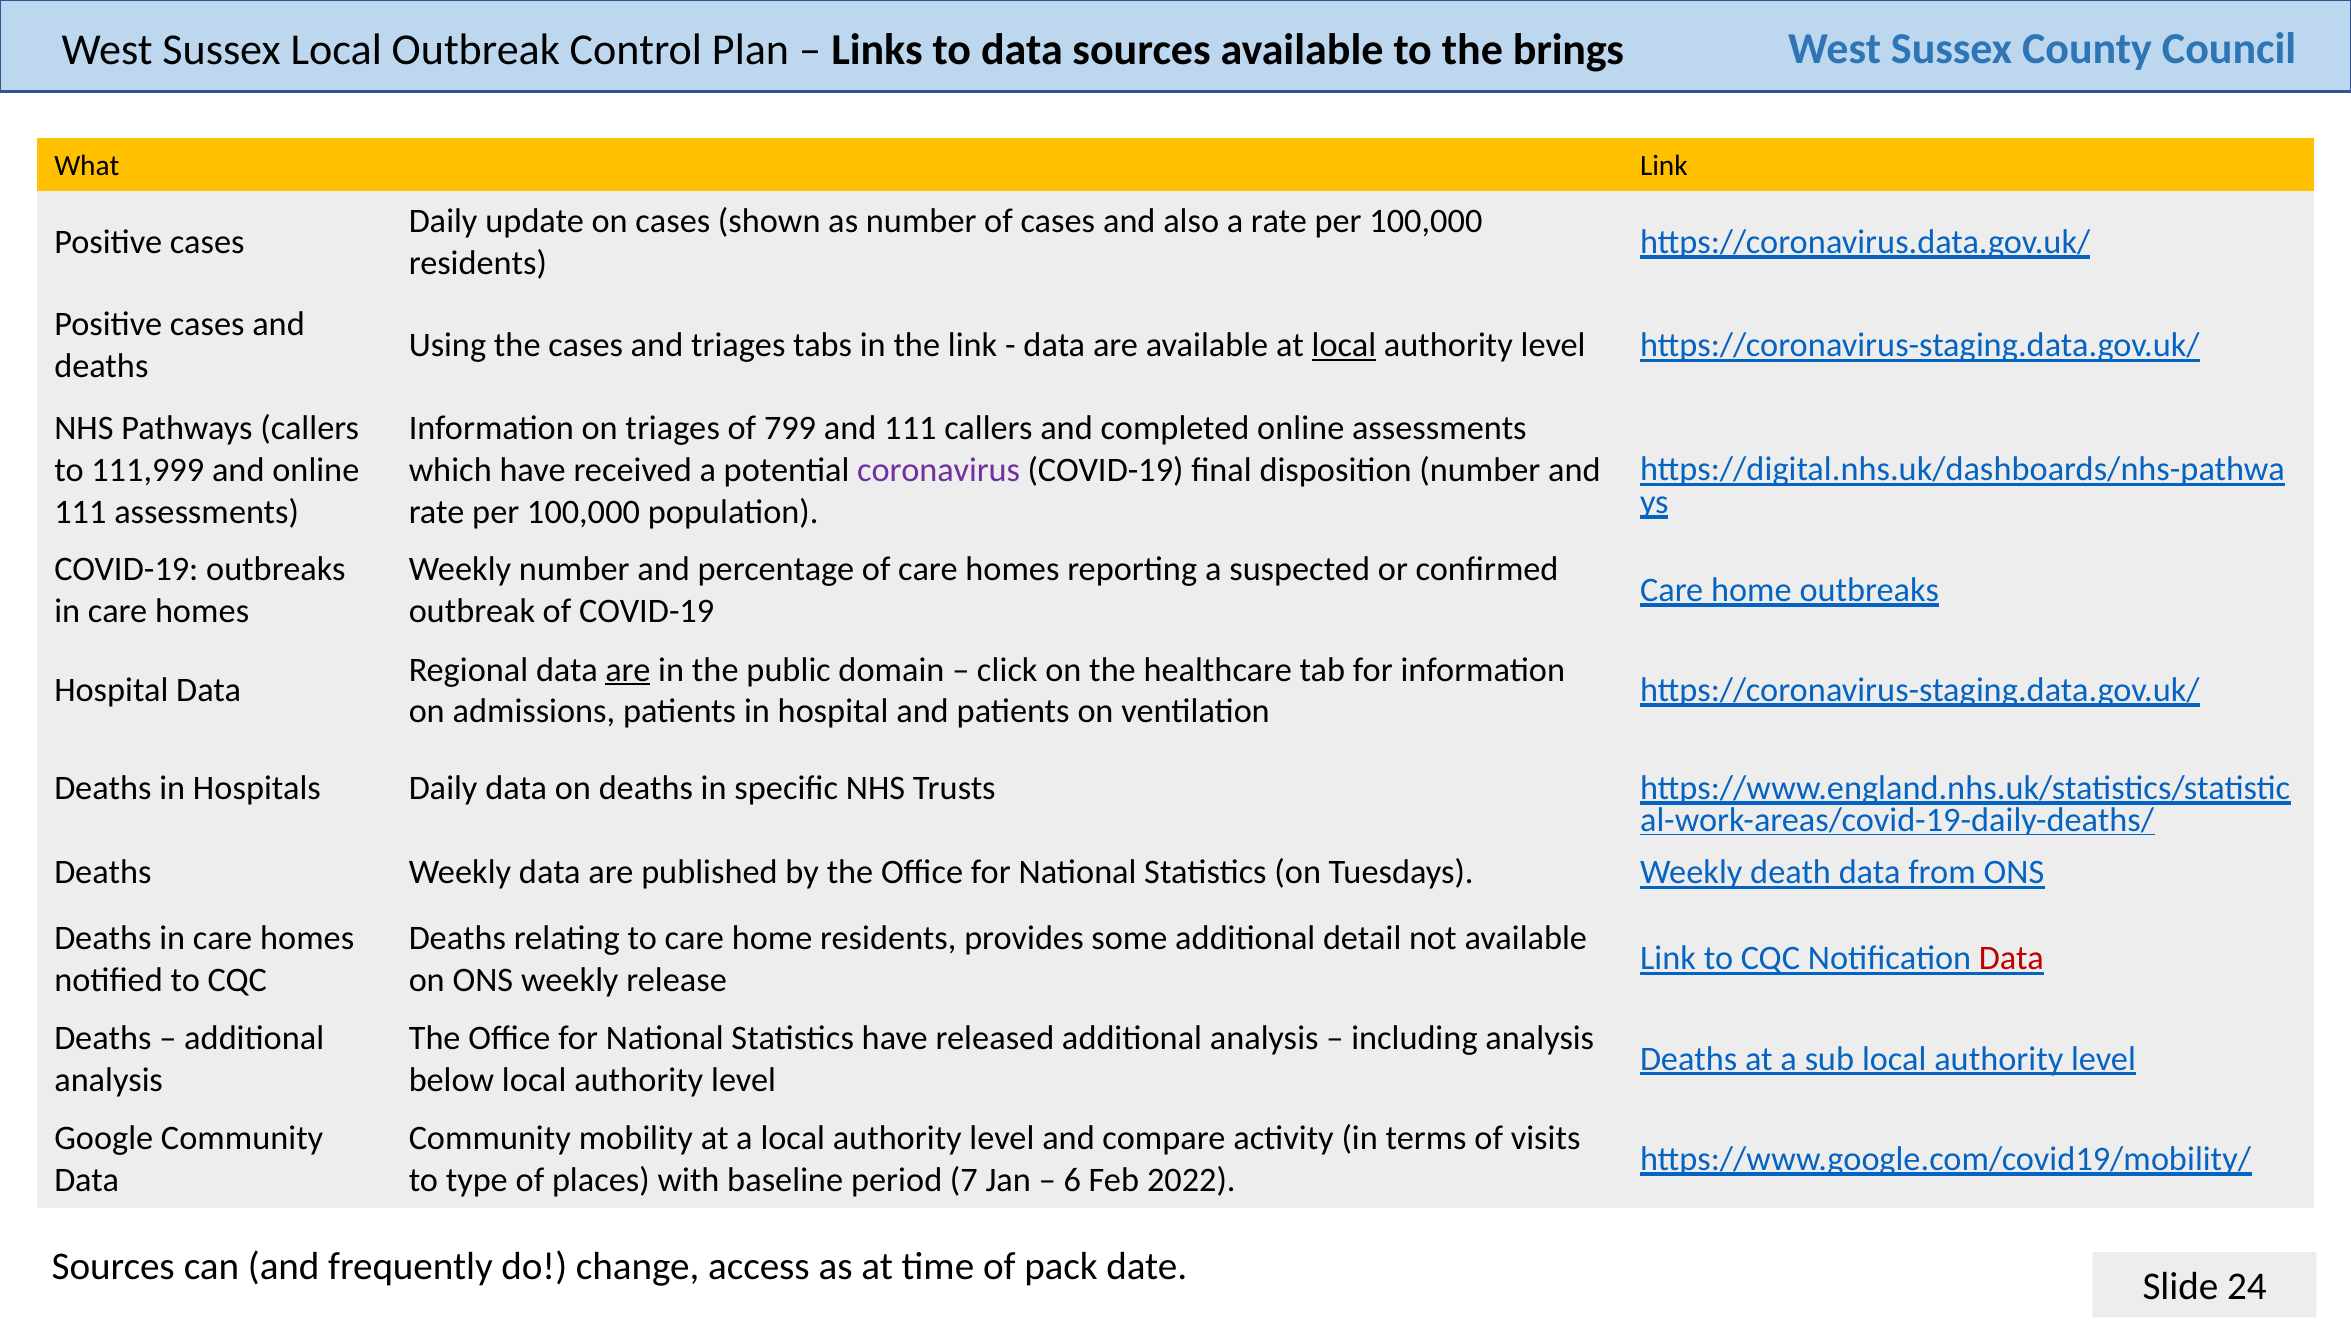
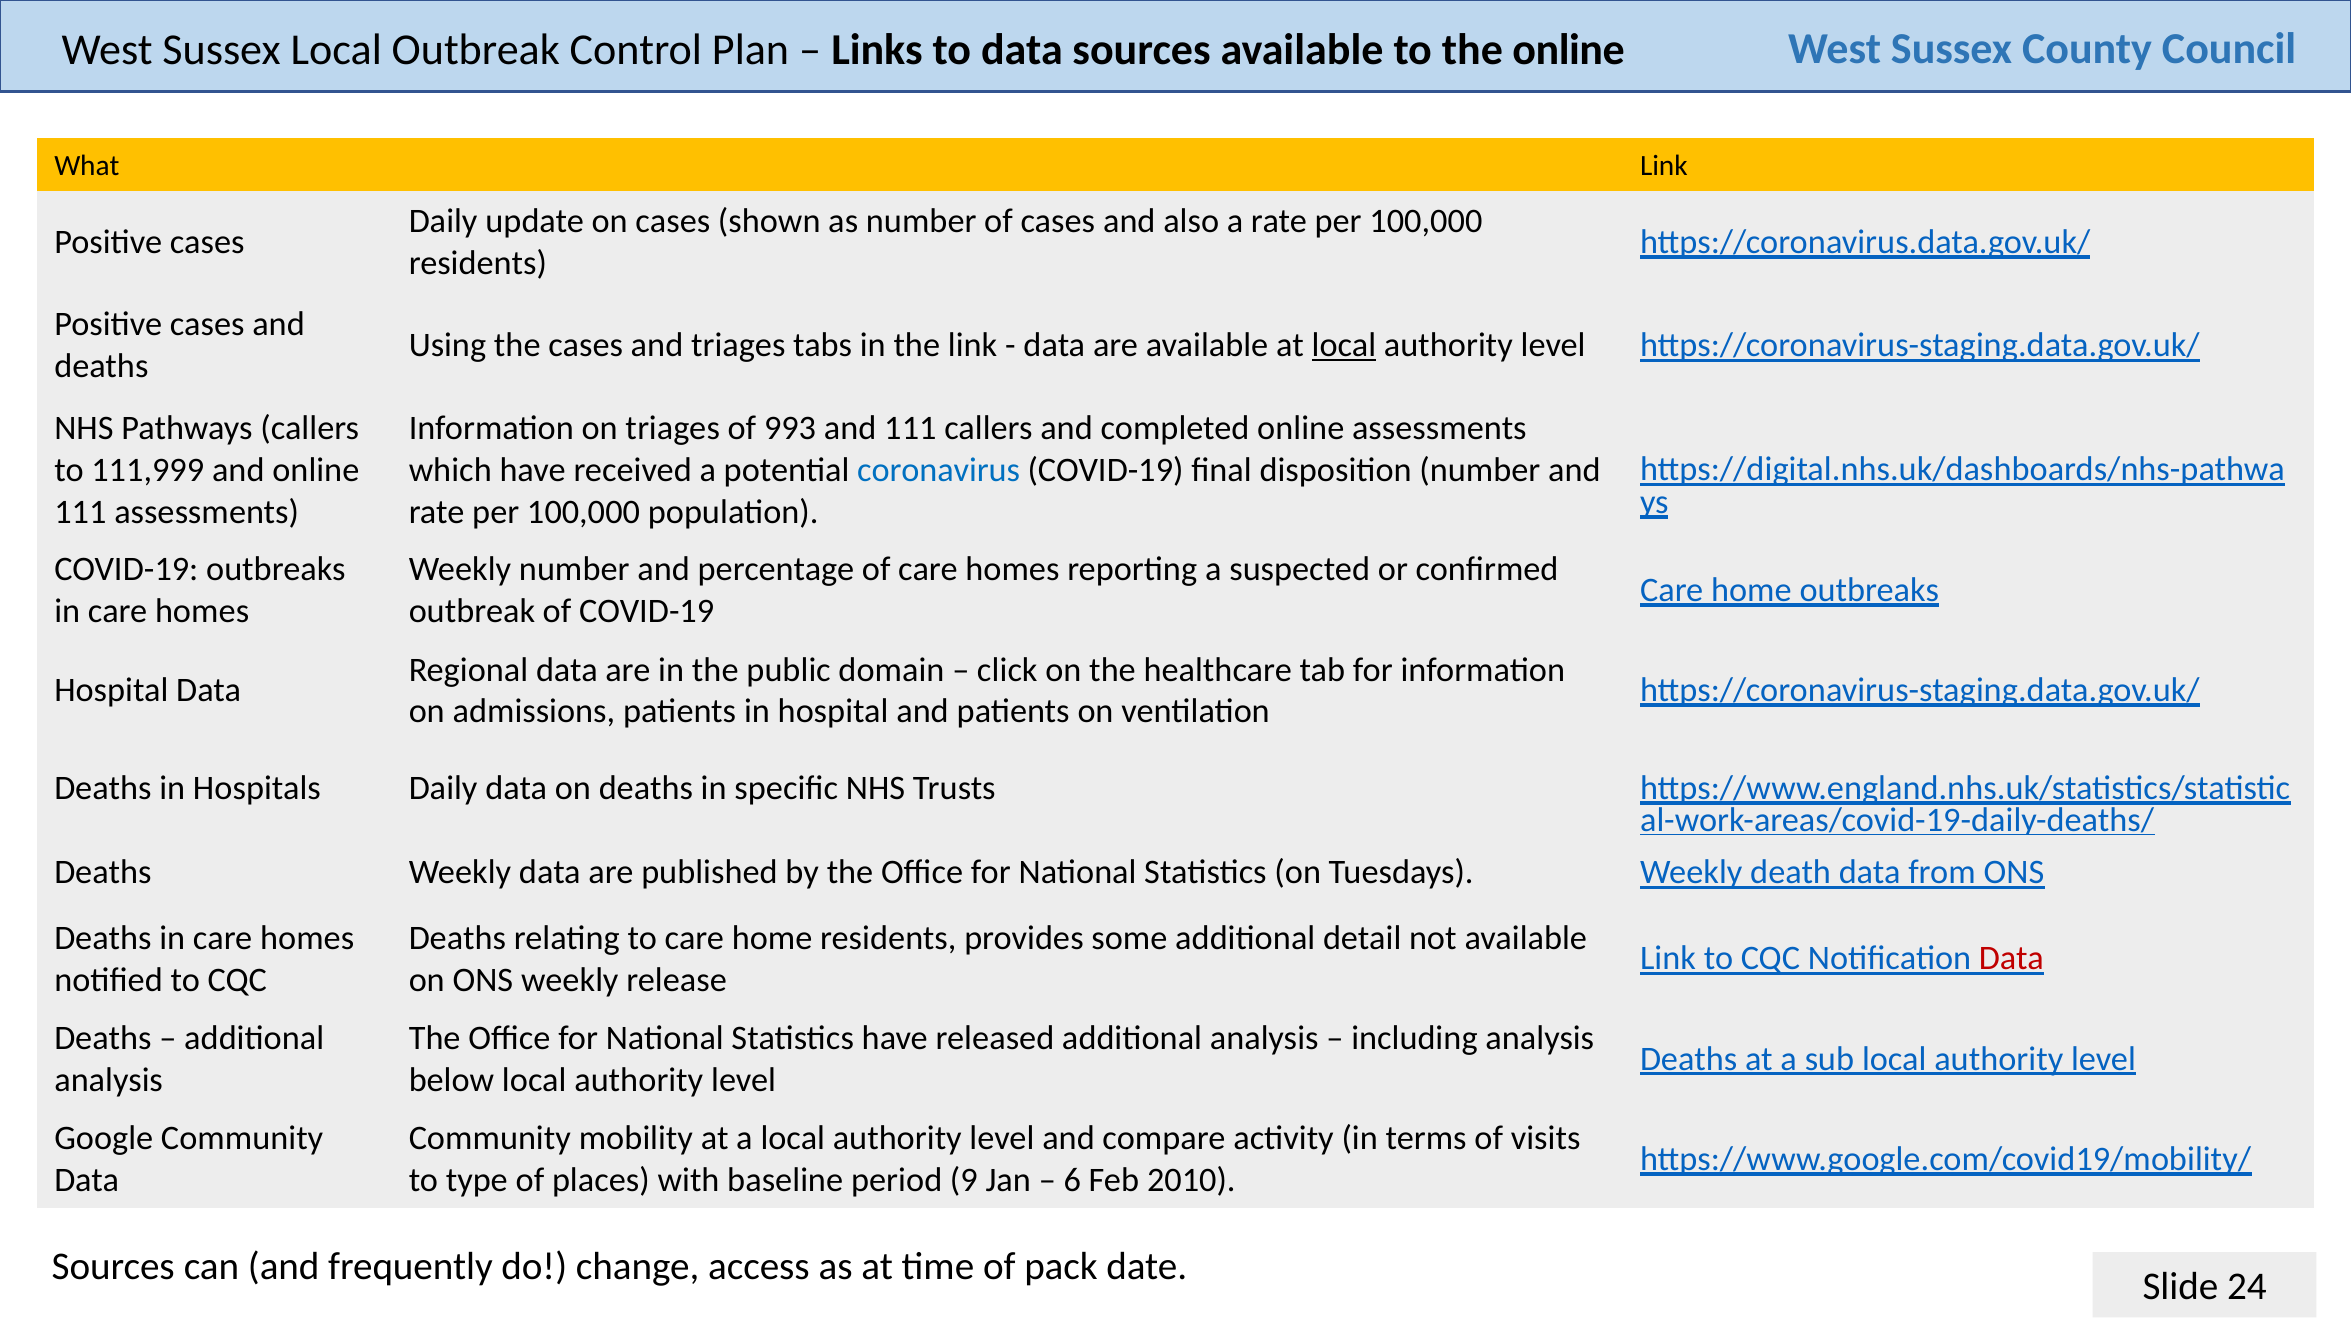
the brings: brings -> online (1569, 50)
799: 799 -> 993 (790, 428)
coronavirus colour: purple -> blue (939, 470)
are underline: present -> none (628, 669)
7: 7 -> 9 (964, 1180)
2022: 2022 -> 2010 (1191, 1180)
